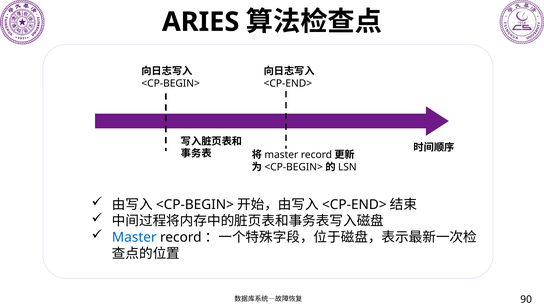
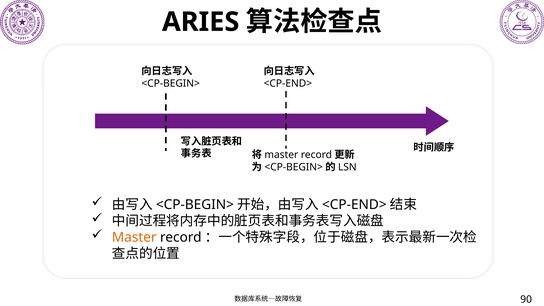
Master colour: blue -> orange (134, 237)
